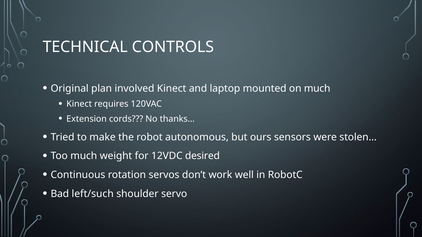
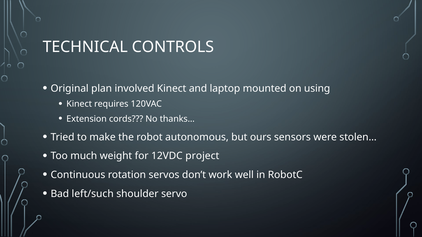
on much: much -> using (317, 89)
desired: desired -> project (202, 156)
